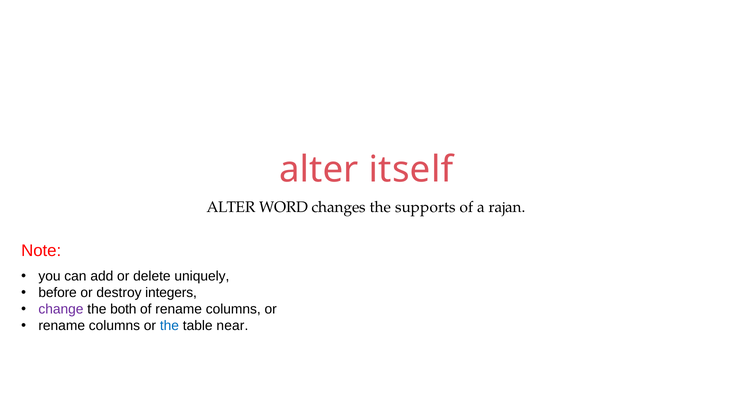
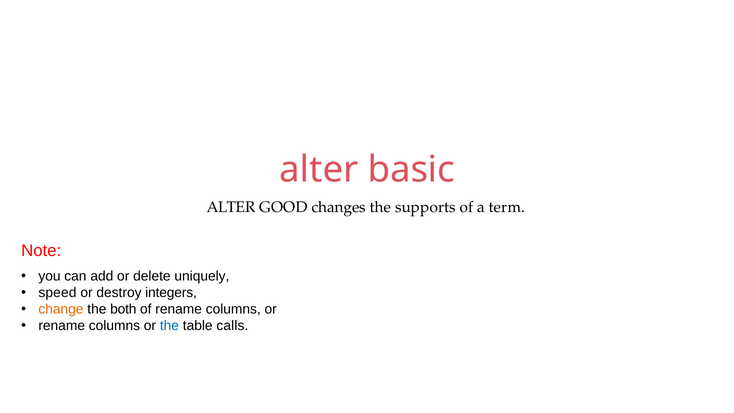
itself: itself -> basic (411, 169)
WORD: WORD -> GOOD (283, 207)
rajan: rajan -> term (507, 207)
before: before -> speed (57, 293)
change colour: purple -> orange (61, 309)
near: near -> calls (232, 326)
